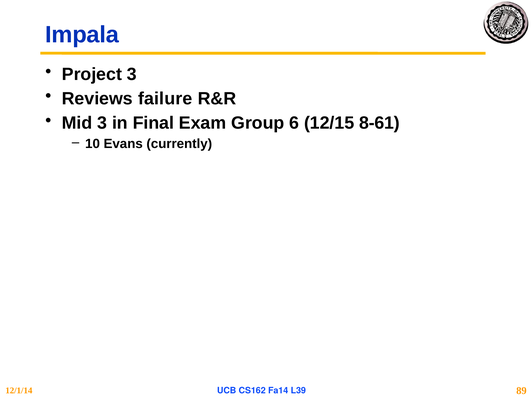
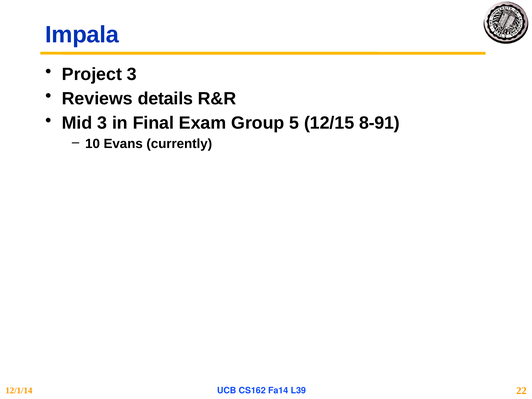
failure: failure -> details (165, 99)
6: 6 -> 5 (294, 123)
8-61: 8-61 -> 8-91 (380, 123)
89: 89 -> 22 (521, 391)
